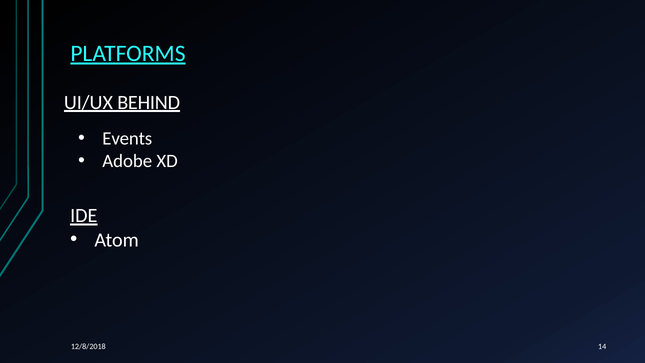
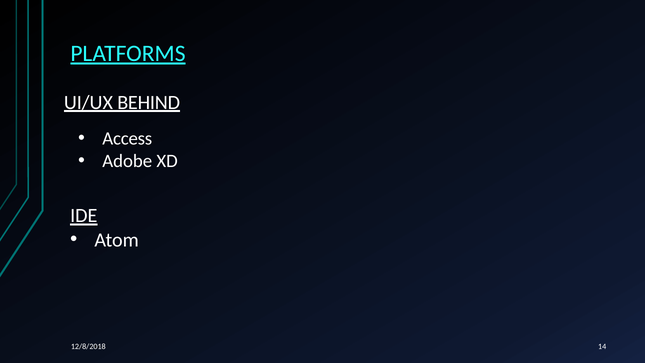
Events: Events -> Access (127, 138)
